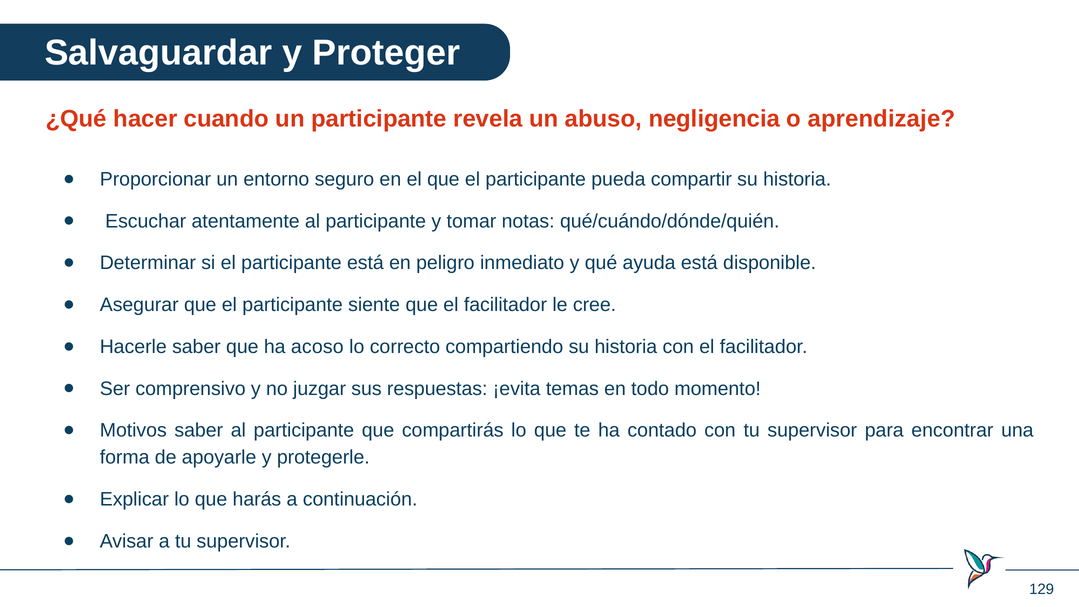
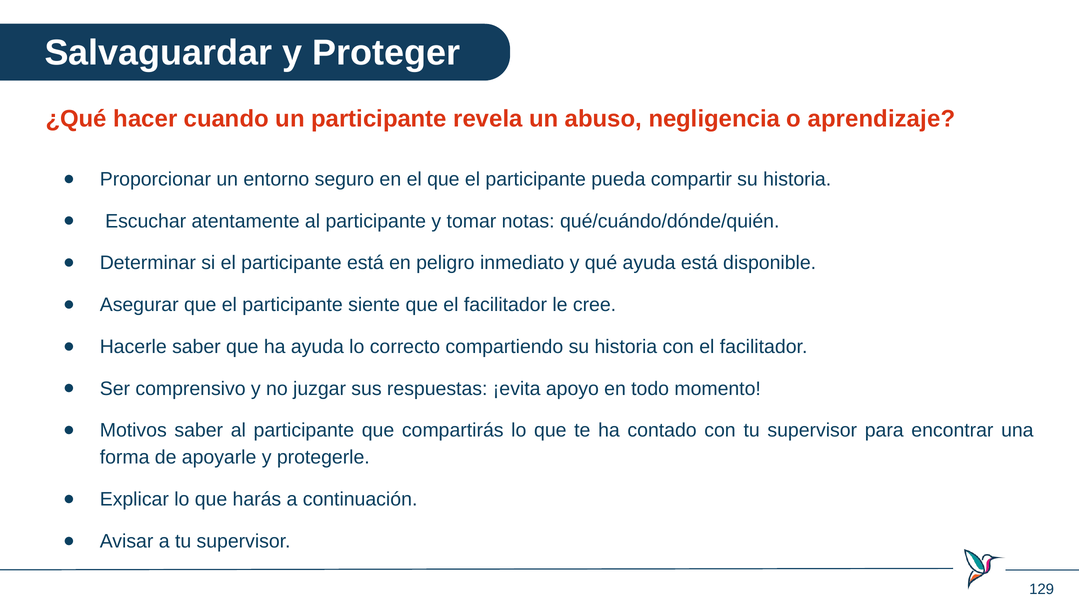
ha acoso: acoso -> ayuda (317, 347)
temas: temas -> apoyo (572, 389)
